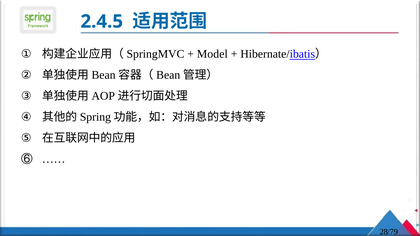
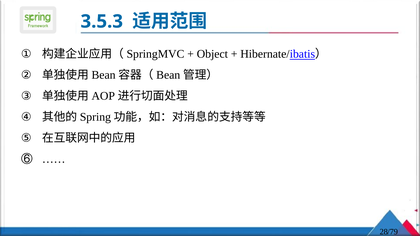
2.4.5: 2.4.5 -> 3.5.3 (102, 21)
Model: Model -> Object (212, 54)
